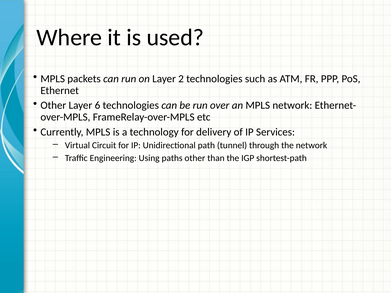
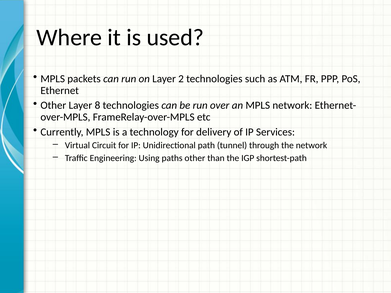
6: 6 -> 8 (97, 105)
